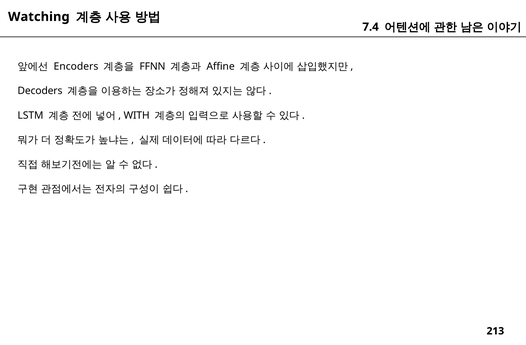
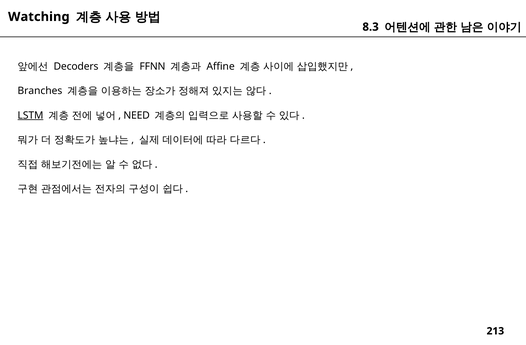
7.4: 7.4 -> 8.3 (371, 27)
Encoders: Encoders -> Decoders (76, 66)
Decoders: Decoders -> Branches (40, 91)
LSTM underline: none -> present (30, 116)
WITH: WITH -> NEED (137, 116)
